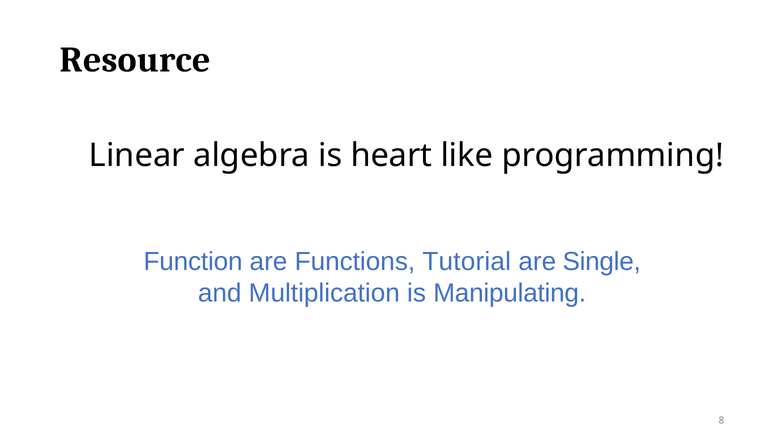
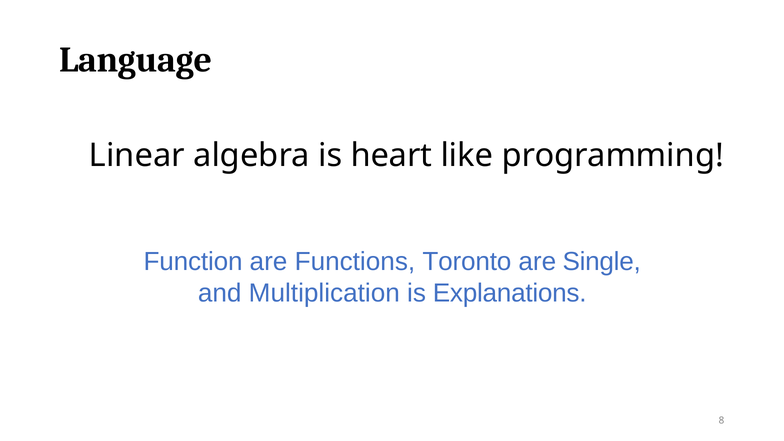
Resource: Resource -> Language (136, 60)
Tutorial: Tutorial -> Toronto (467, 262)
Manipulating: Manipulating -> Explanations (510, 293)
